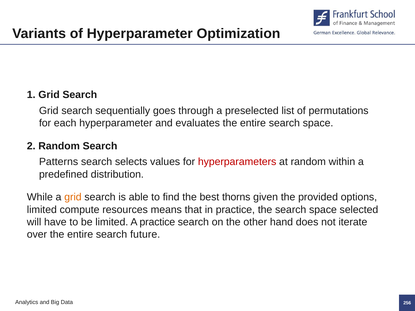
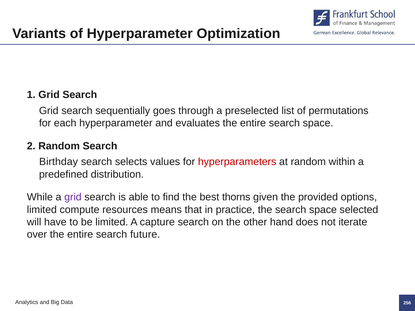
Patterns: Patterns -> Birthday (59, 162)
grid colour: orange -> purple (73, 197)
A practice: practice -> capture (157, 222)
